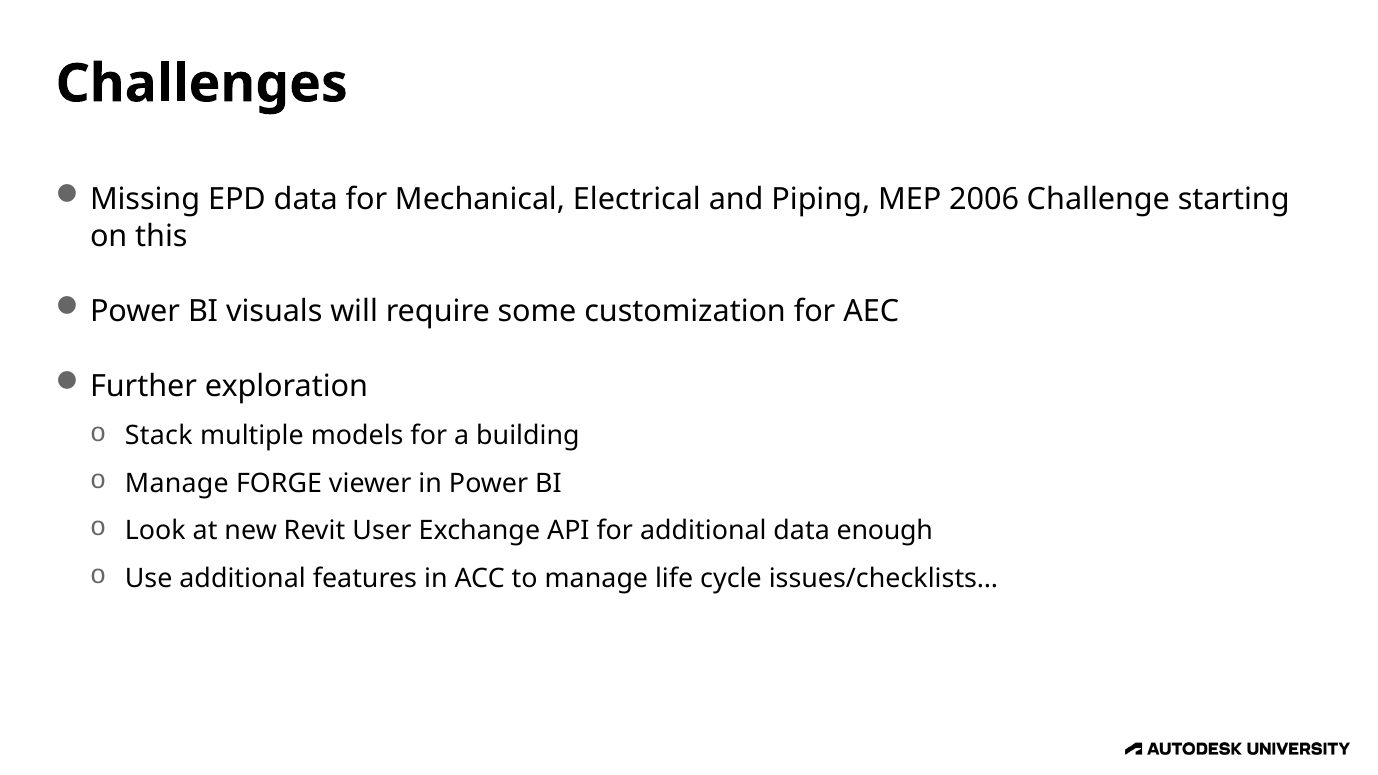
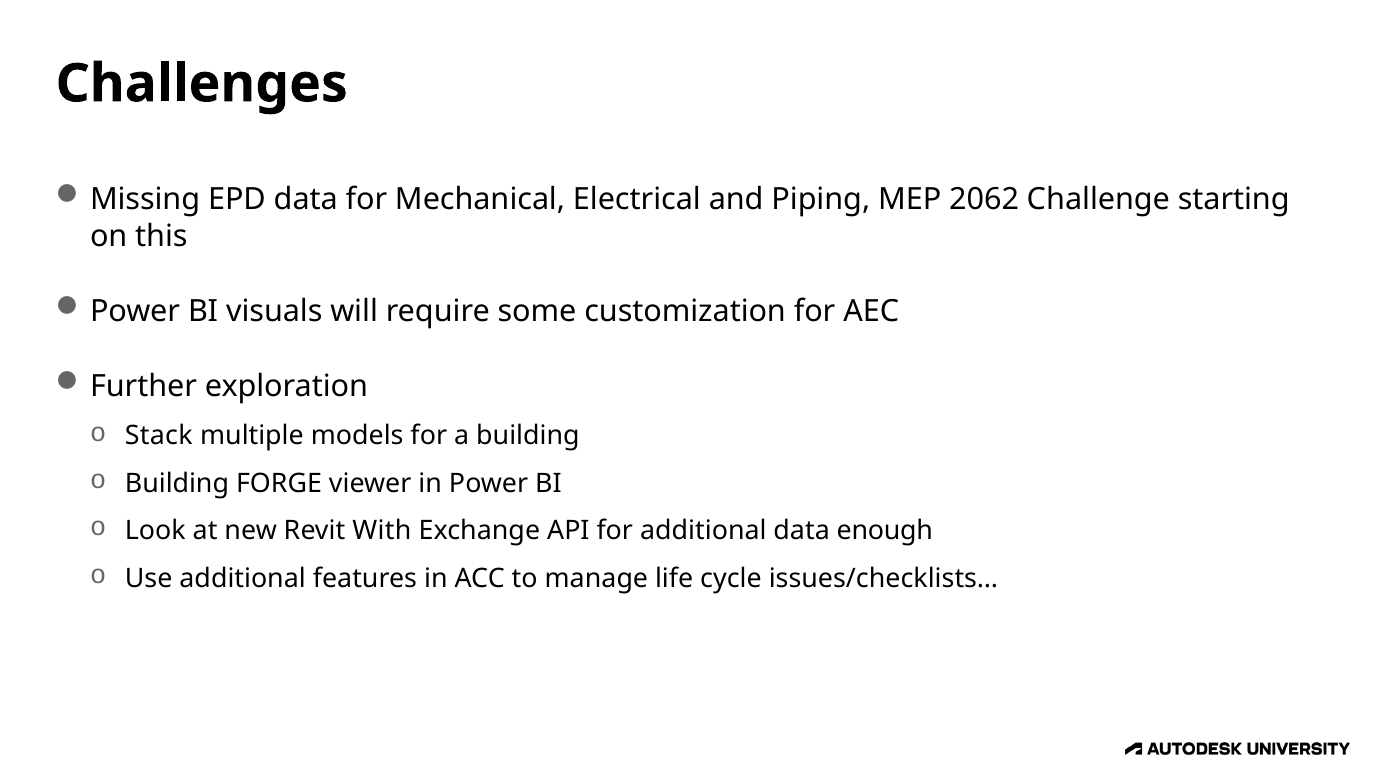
2006: 2006 -> 2062 (984, 200)
Manage: Manage -> Building (177, 483)
User: User -> With (382, 531)
